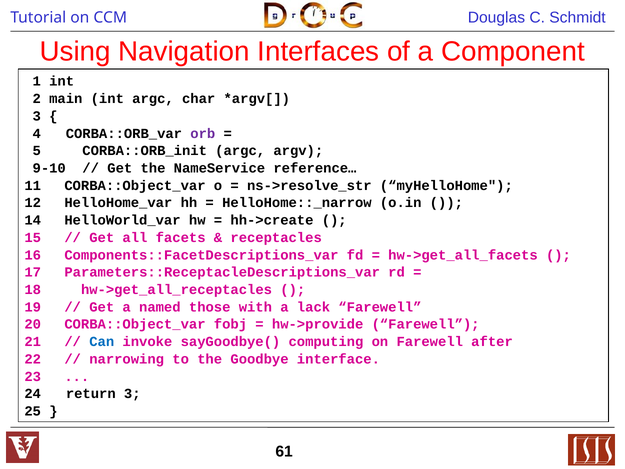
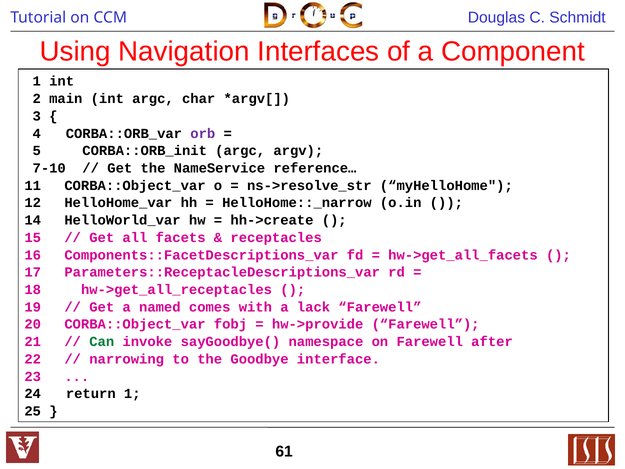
9-10: 9-10 -> 7-10 (49, 168)
those: those -> comes (210, 307)
Can colour: blue -> green (102, 342)
computing: computing -> namespace (326, 342)
return 3: 3 -> 1 (132, 394)
